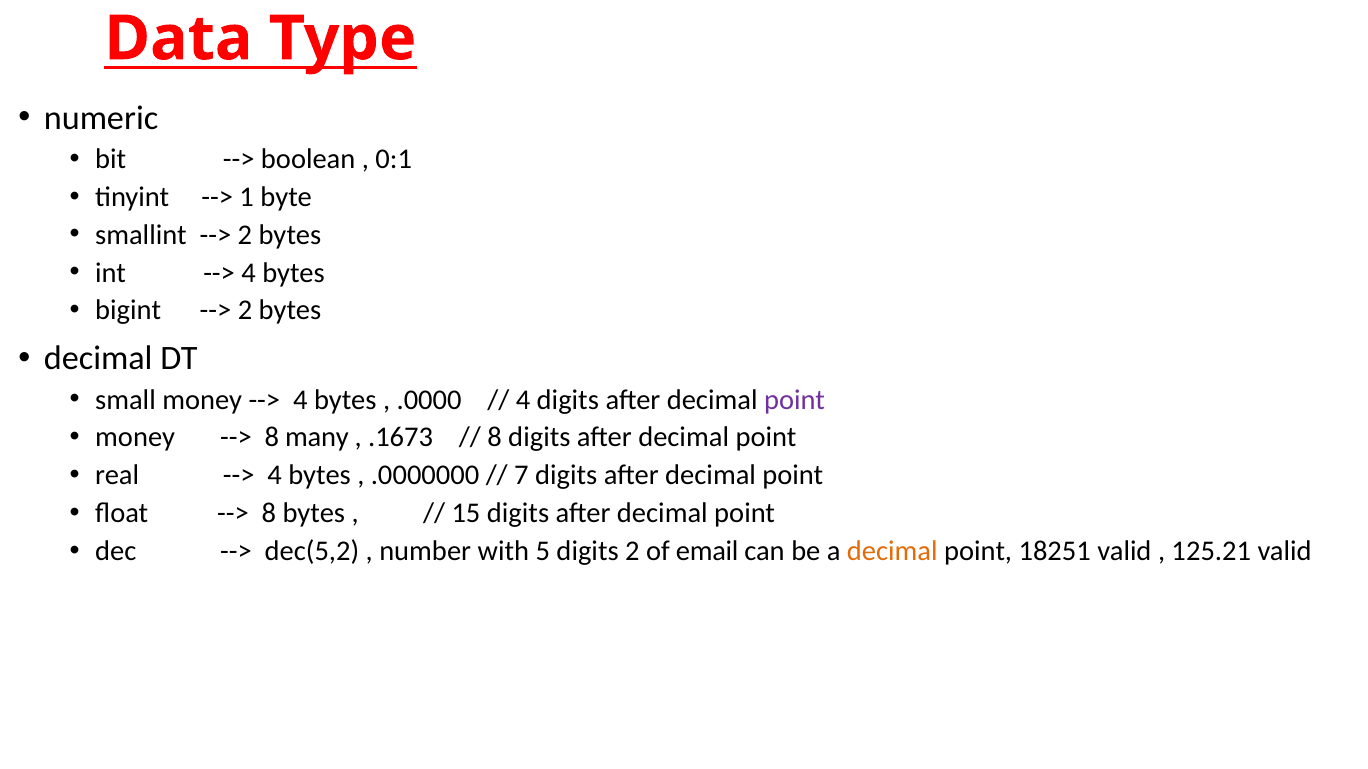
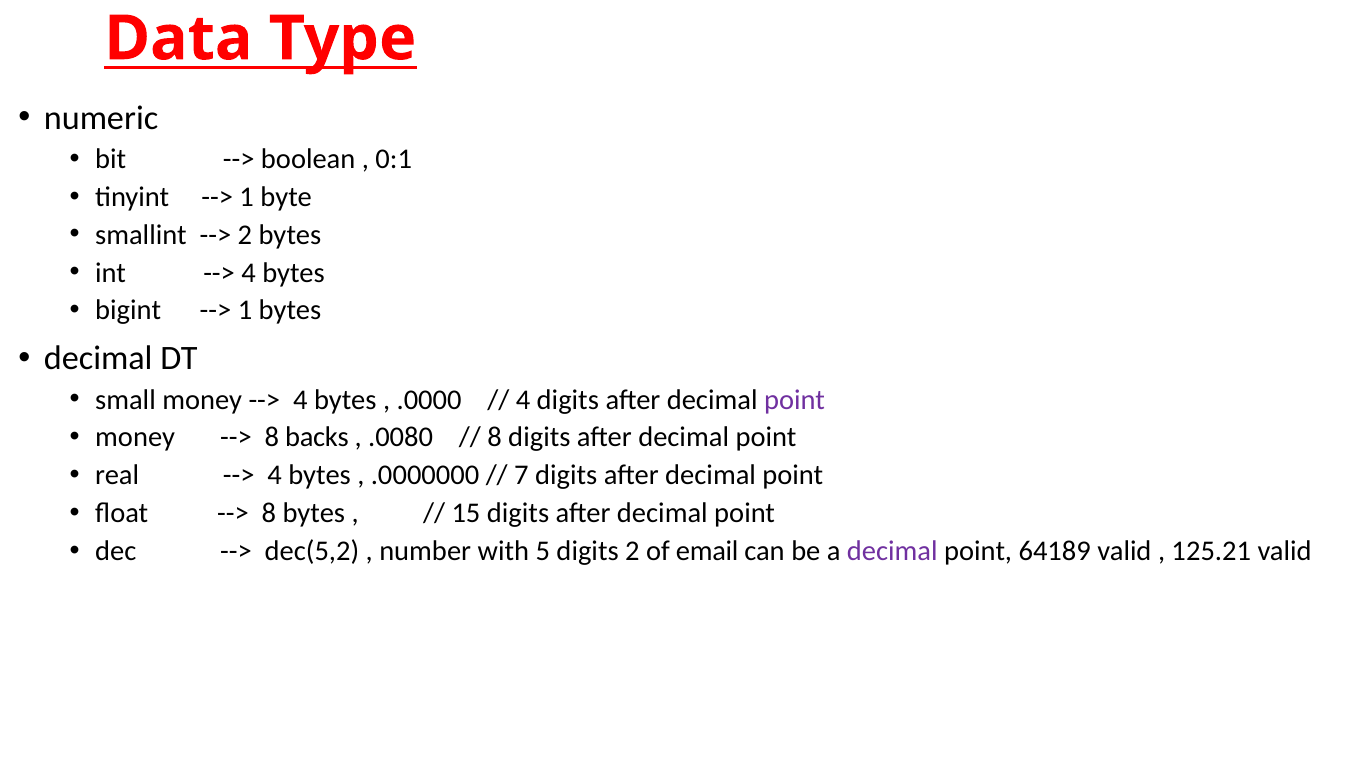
2: 2 -> 1 (245, 311)
many: many -> backs (317, 438)
.1673: .1673 -> .0080 (401, 438)
decimal colour: orange -> purple (892, 552)
18251: 18251 -> 64189 (1055, 552)
